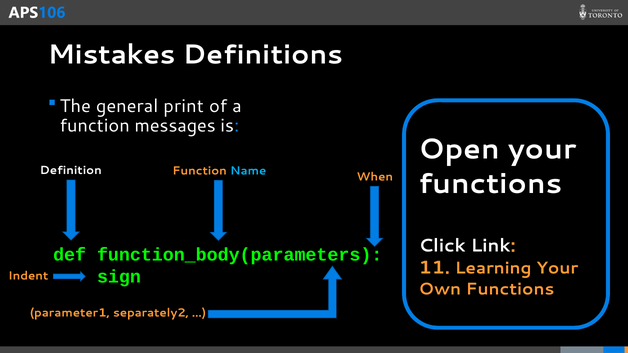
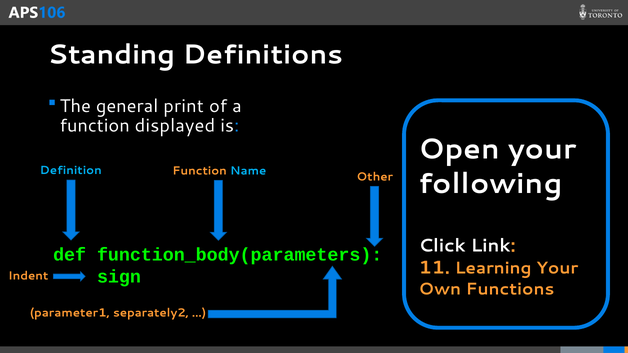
Mistakes: Mistakes -> Standing (112, 54)
messages: messages -> displayed (175, 126)
Definition colour: white -> light blue (71, 171)
When: When -> Other (375, 177)
functions: functions -> following (491, 184)
